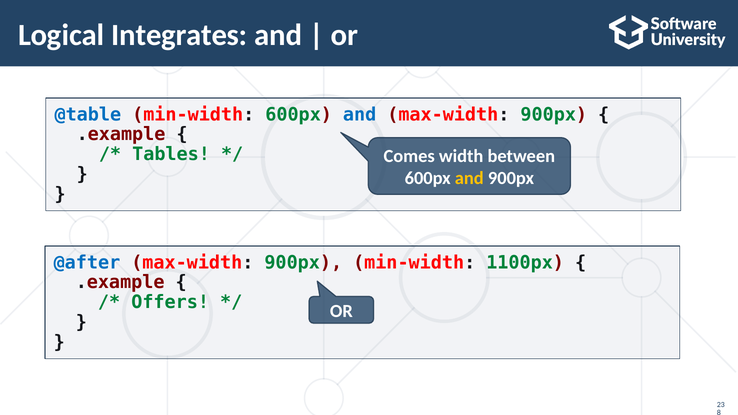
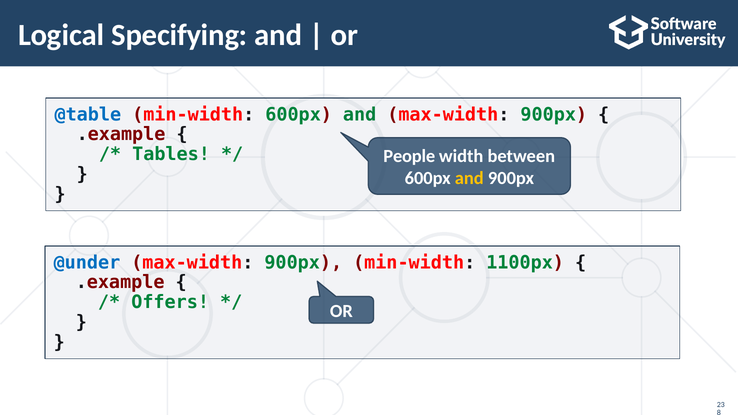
Integrates: Integrates -> Specifying (179, 35)
and colour: blue -> green (360, 115)
Comes: Comes -> People (409, 156)
@after: @after -> @under (87, 263)
